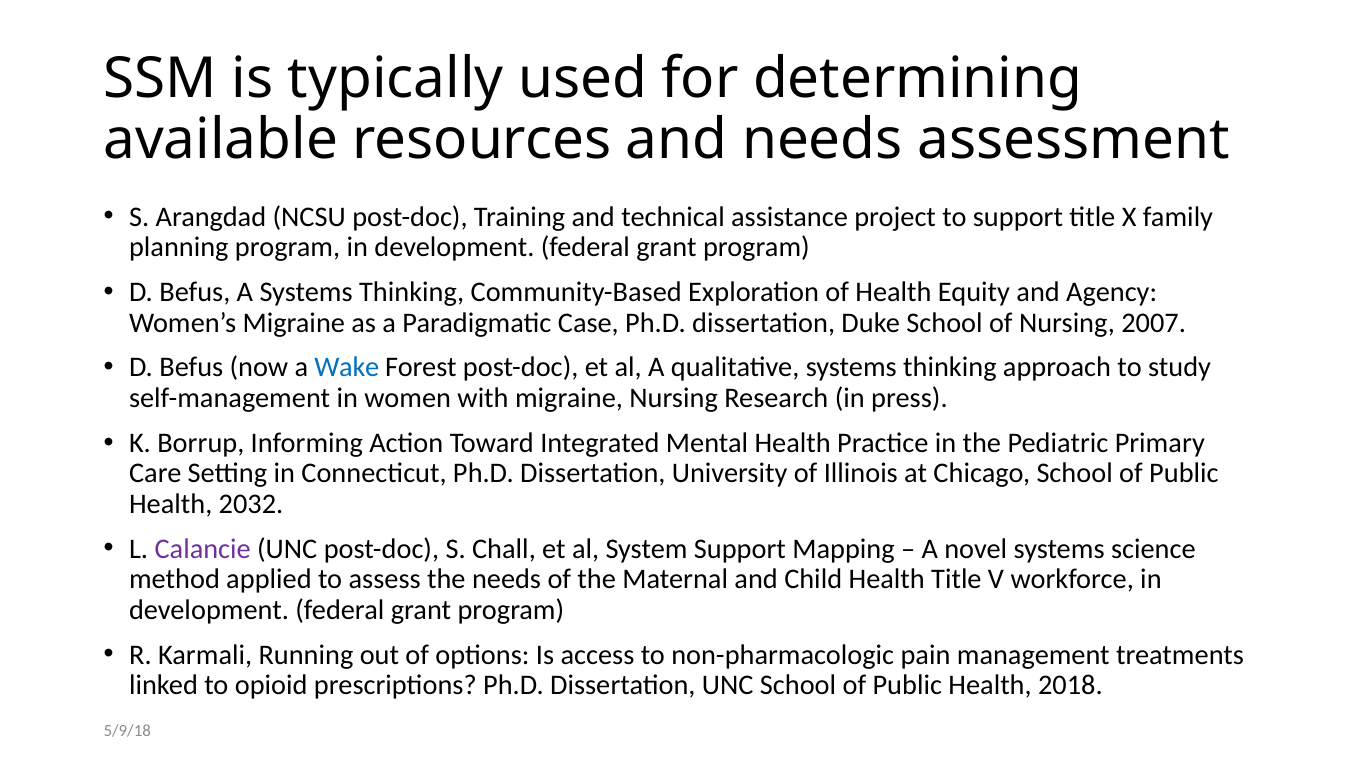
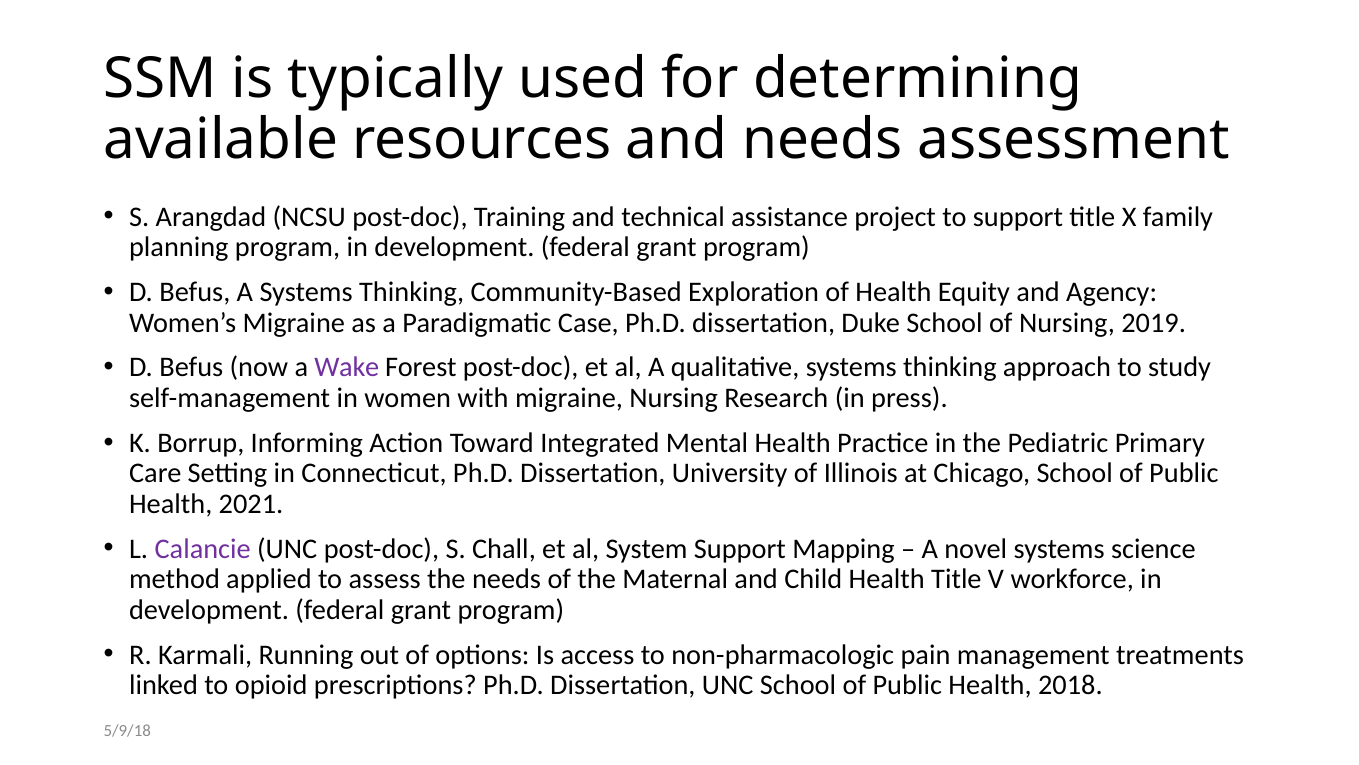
2007: 2007 -> 2019 (1154, 322)
Wake colour: blue -> purple (347, 367)
2032: 2032 -> 2021 (251, 504)
